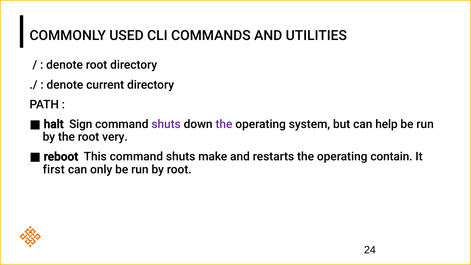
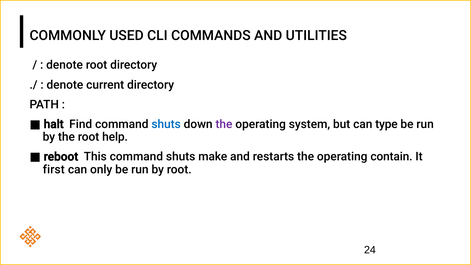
Sign: Sign -> Find (81, 124)
shuts colour: purple -> blue (166, 124)
help: help -> type (386, 124)
very: very -> help (115, 137)
